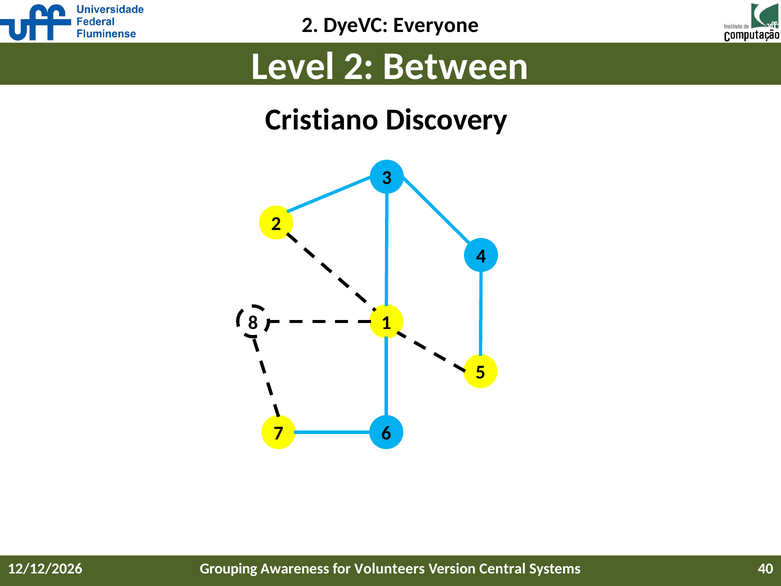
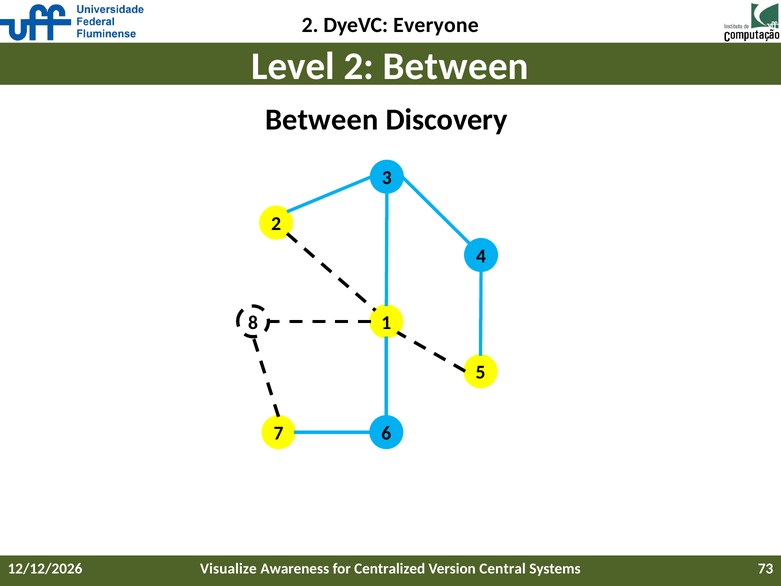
Cristiano: Cristiano -> Between (322, 119)
Grouping: Grouping -> Visualize (228, 569)
Volunteers: Volunteers -> Centralized (390, 569)
40: 40 -> 73 (766, 569)
